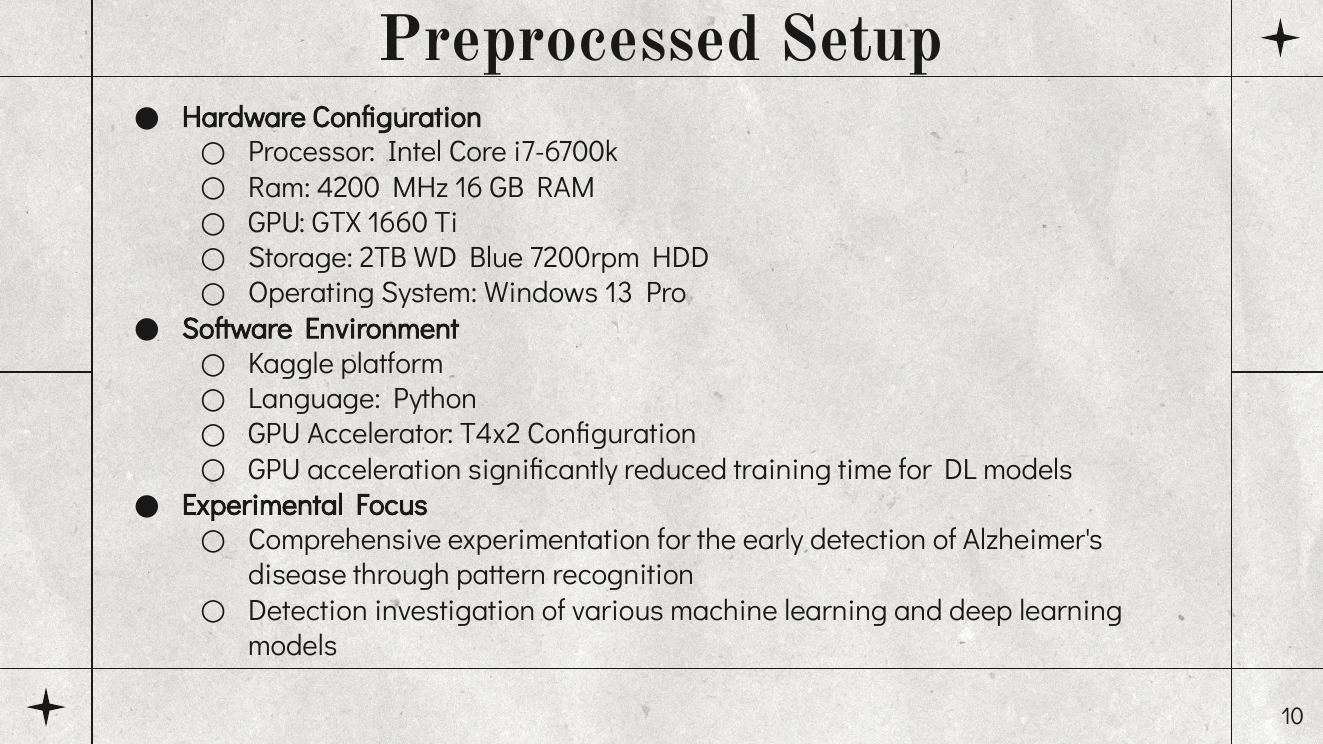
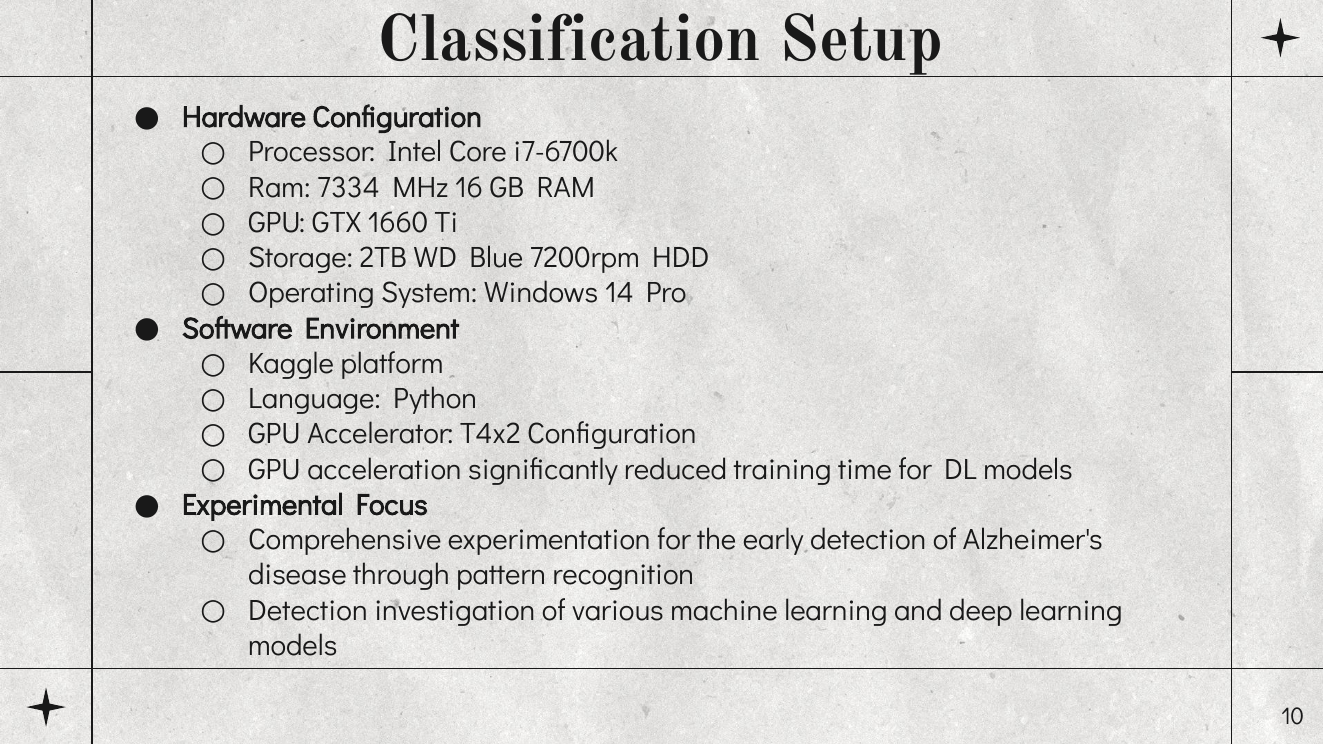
Preprocessed: Preprocessed -> Classification (569, 39)
4200: 4200 -> 7334 (348, 188)
13: 13 -> 14 (619, 293)
